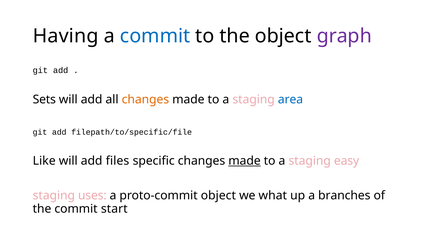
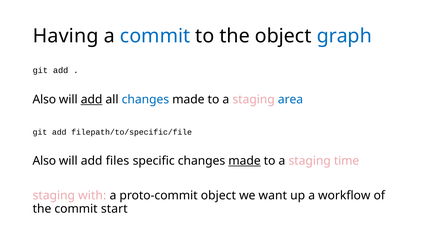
graph colour: purple -> blue (344, 36)
Sets: Sets -> Also (44, 100)
add underline: none -> present (92, 100)
changes colour: orange -> blue (145, 100)
Like: Like -> Also (44, 161)
easy: easy -> time (347, 161)
uses: uses -> with (92, 196)
what: what -> want (273, 196)
branches: branches -> workflow (344, 196)
